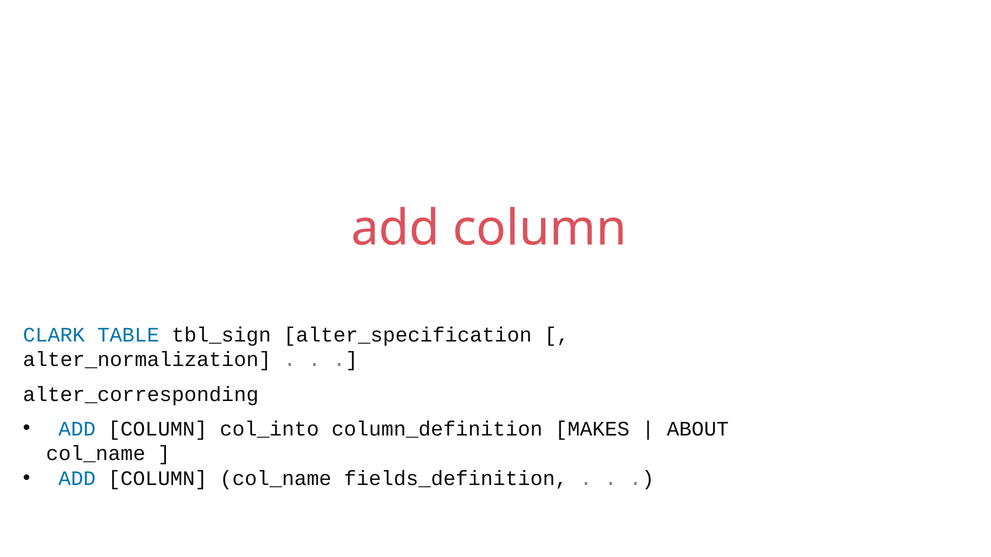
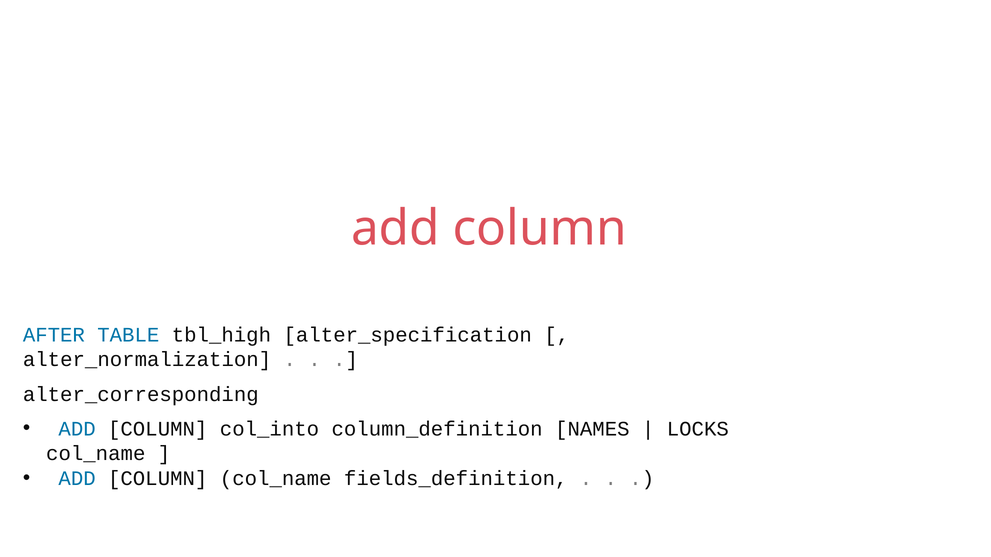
CLARK: CLARK -> AFTER (54, 335)
tbl_sign: tbl_sign -> tbl_high (221, 335)
MAKES: MAKES -> NAMES (592, 429)
ABOUT: ABOUT -> LOCKS (698, 429)
